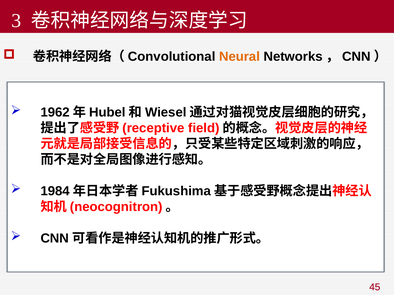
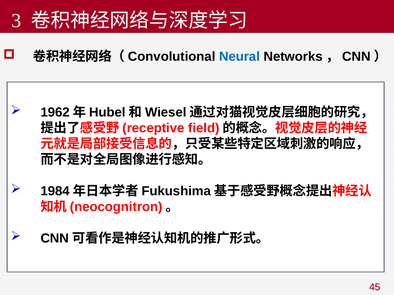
Neural colour: orange -> blue (239, 57)
